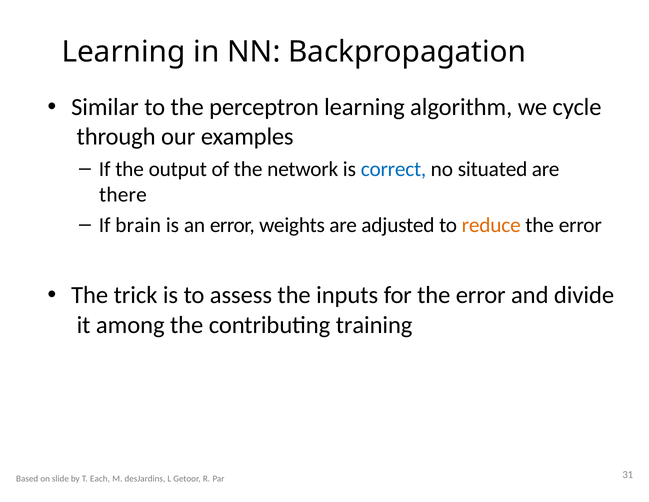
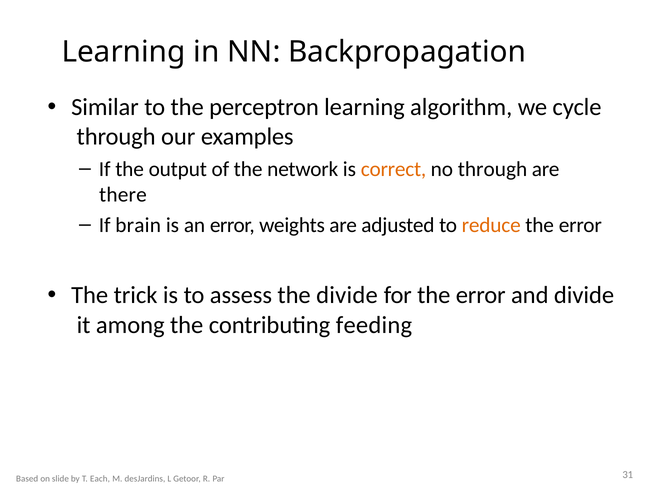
correct colour: blue -> orange (394, 169)
no situated: situated -> through (492, 169)
the inputs: inputs -> divide (347, 295)
training: training -> feeding (374, 325)
